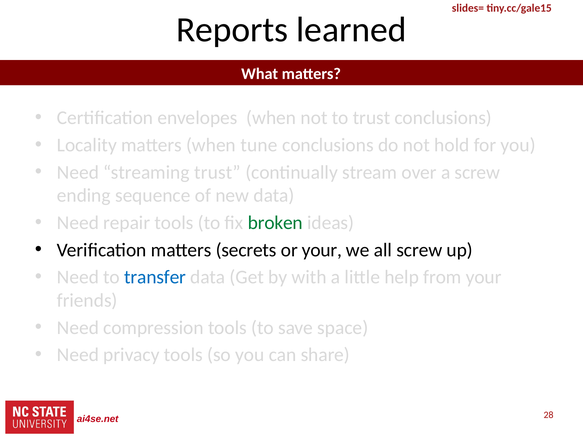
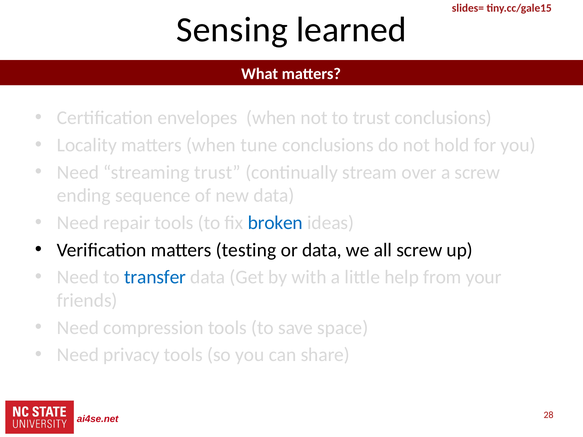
Reports: Reports -> Sensing (232, 30)
broken colour: green -> blue (275, 223)
secrets: secrets -> testing (246, 250)
or your: your -> data (322, 250)
